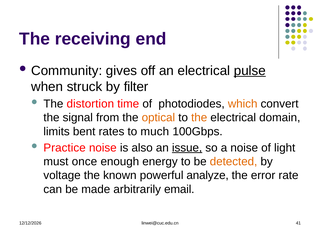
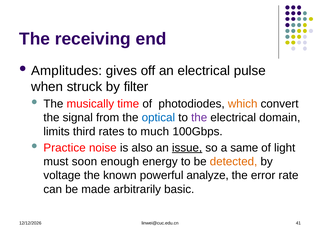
Community: Community -> Amplitudes (67, 71)
pulse underline: present -> none (250, 71)
distortion: distortion -> musically (90, 104)
optical colour: orange -> blue (158, 118)
the colour: orange -> purple (199, 118)
bent: bent -> third (84, 132)
a noise: noise -> same (244, 148)
once: once -> soon (84, 162)
email: email -> basic (179, 189)
